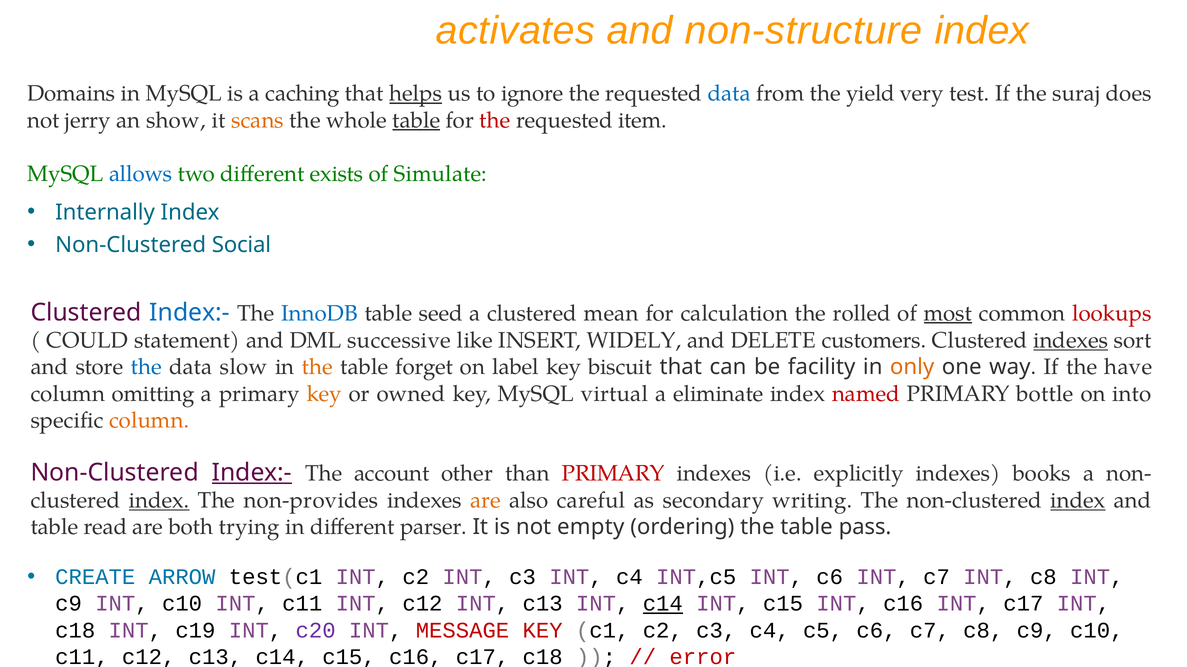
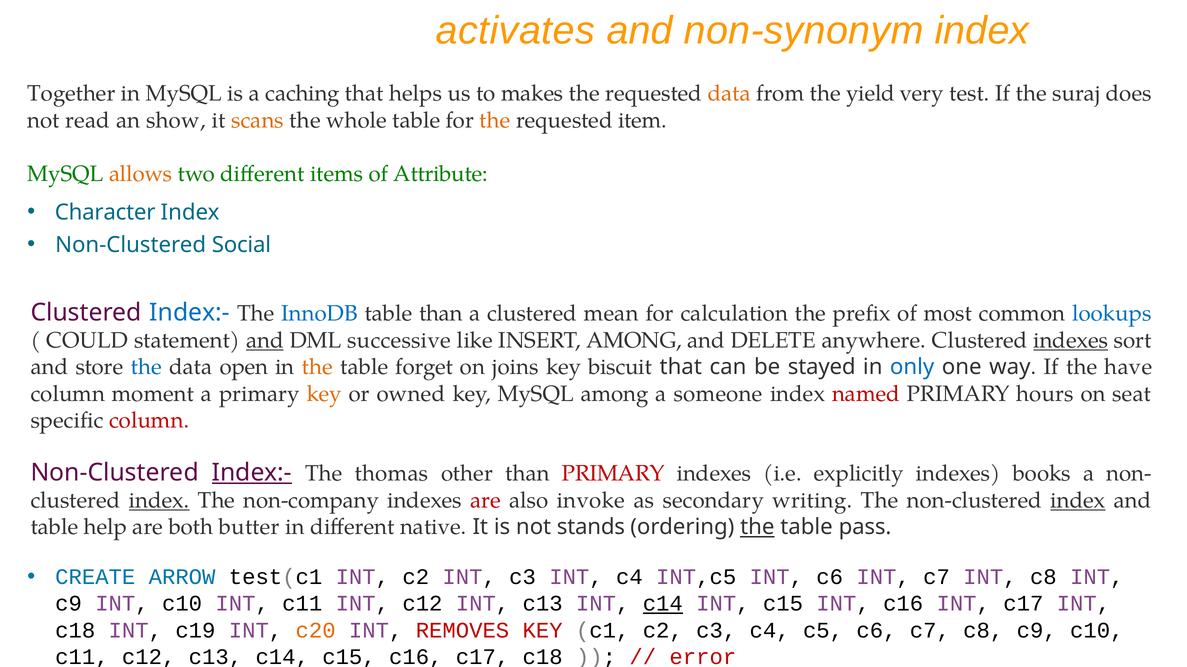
non-structure: non-structure -> non-synonym (804, 31)
Domains: Domains -> Together (71, 94)
helps underline: present -> none (416, 94)
ignore: ignore -> makes (532, 94)
data colour: blue -> orange (729, 94)
jerry: jerry -> read (88, 120)
table underline: present -> none (416, 120)
the colour: red -> orange (495, 120)
allows colour: blue -> orange (141, 174)
exists: exists -> items (337, 174)
Simulate: Simulate -> Attribute (441, 174)
Internally: Internally -> Character (105, 212)
table seed: seed -> than (441, 314)
rolled: rolled -> prefix (862, 314)
most underline: present -> none (948, 314)
lookups colour: red -> blue (1112, 314)
and underline: none -> present (265, 341)
INSERT WIDELY: WIDELY -> AMONG (634, 341)
customers: customers -> anywhere (874, 341)
slow: slow -> open (244, 367)
label: label -> joins (516, 367)
facility: facility -> stayed (822, 367)
only colour: orange -> blue (912, 367)
omitting: omitting -> moment (153, 394)
MySQL virtual: virtual -> among (615, 394)
eliminate: eliminate -> someone (718, 394)
bottle: bottle -> hours (1045, 394)
into: into -> seat (1132, 394)
column colour: orange -> red (149, 421)
account: account -> thomas (391, 474)
non-provides: non-provides -> non-company (311, 501)
are colour: orange -> red (485, 501)
careful: careful -> invoke (591, 501)
read: read -> help (105, 528)
trying: trying -> butter (249, 528)
parser: parser -> native (433, 528)
empty: empty -> stands (591, 528)
the underline: none -> present (757, 528)
c20 colour: purple -> orange (316, 631)
MESSAGE: MESSAGE -> REMOVES (462, 631)
